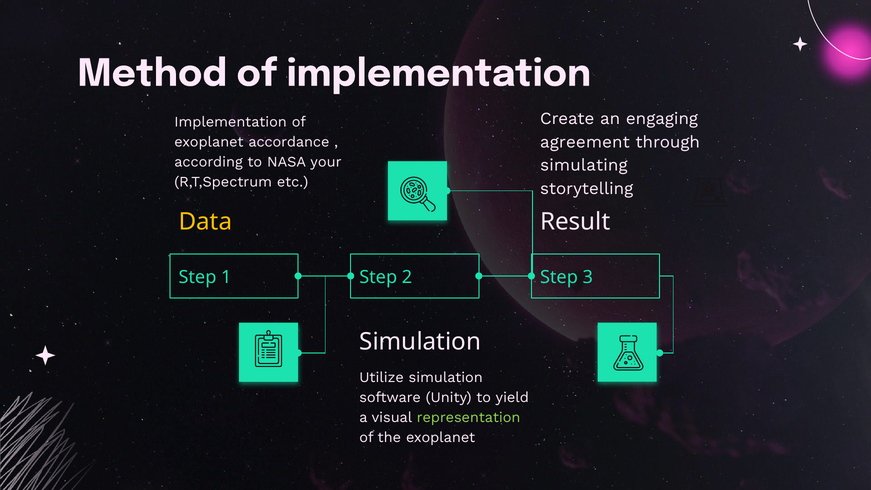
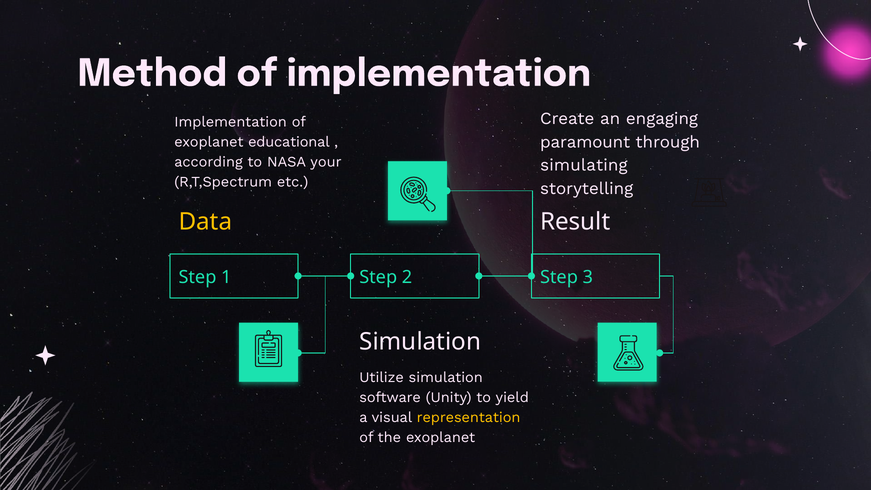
agreement: agreement -> paramount (585, 142)
accordance: accordance -> educational (289, 142)
representation colour: light green -> yellow (469, 417)
